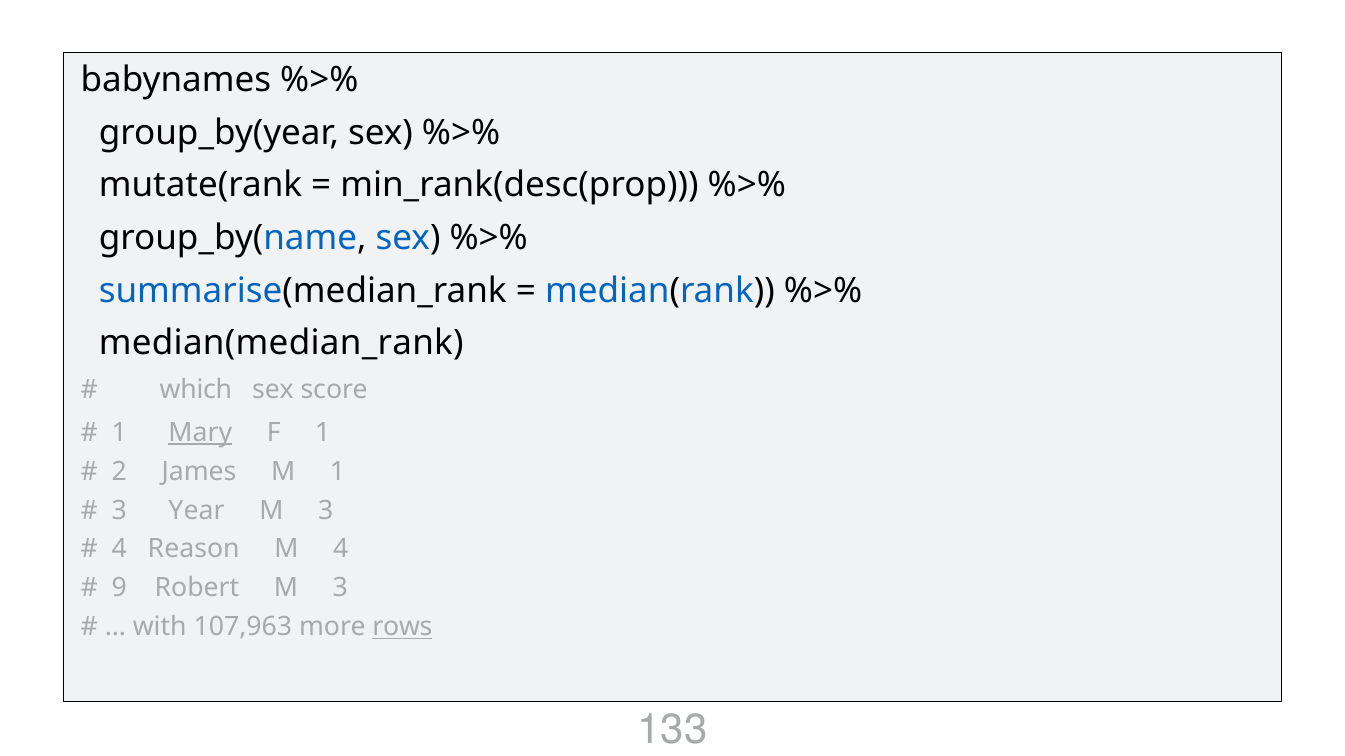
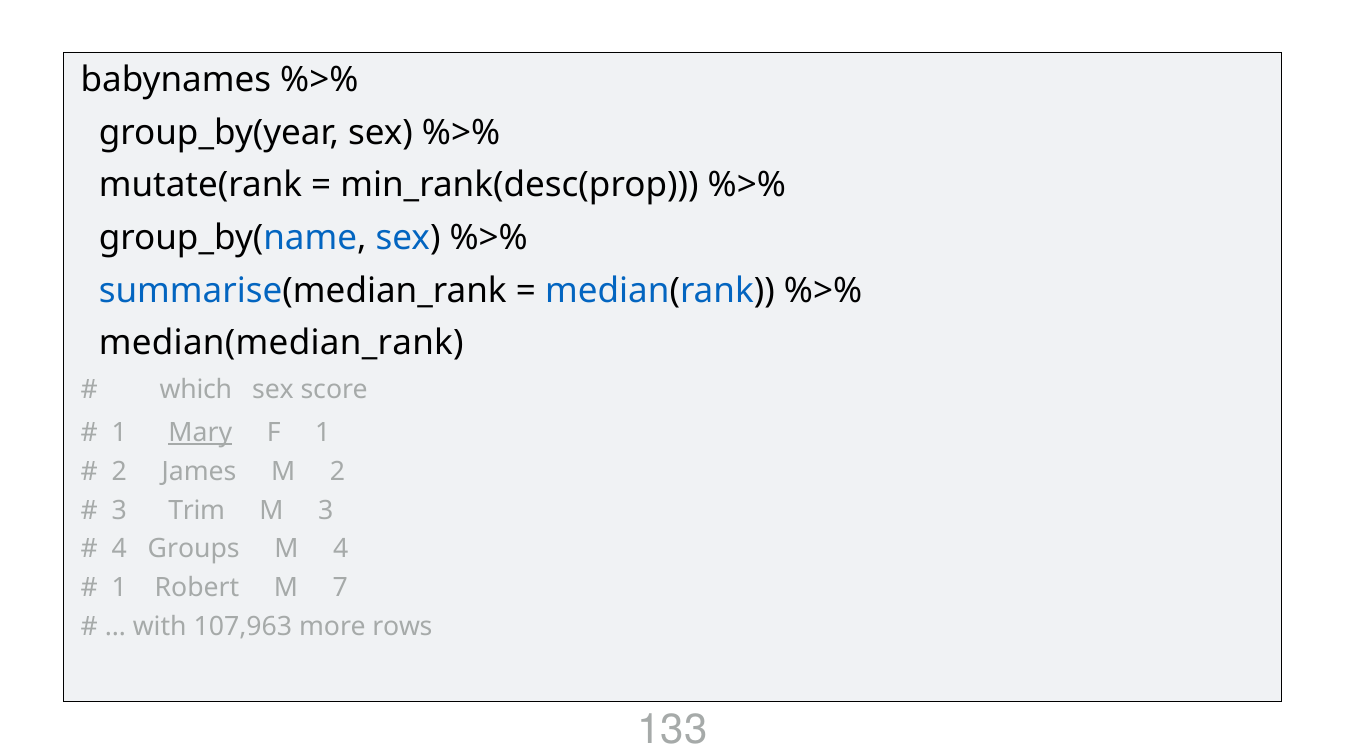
M 1: 1 -> 2 (337, 472)
Year: Year -> Trim (197, 511)
Reason: Reason -> Groups (194, 550)
9: 9 -> 1 (119, 589)
Robert M 3: 3 -> 7 (340, 589)
rows underline: present -> none (402, 628)
